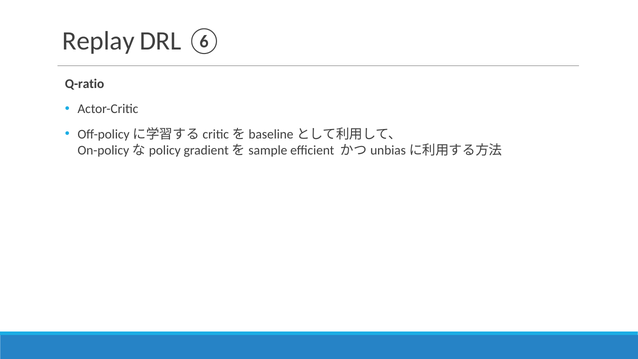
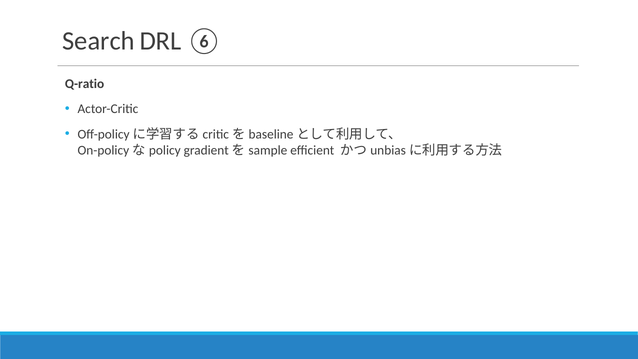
Replay: Replay -> Search (98, 41)
